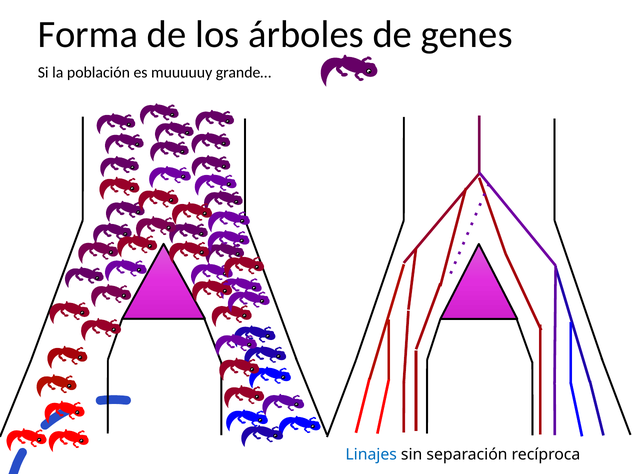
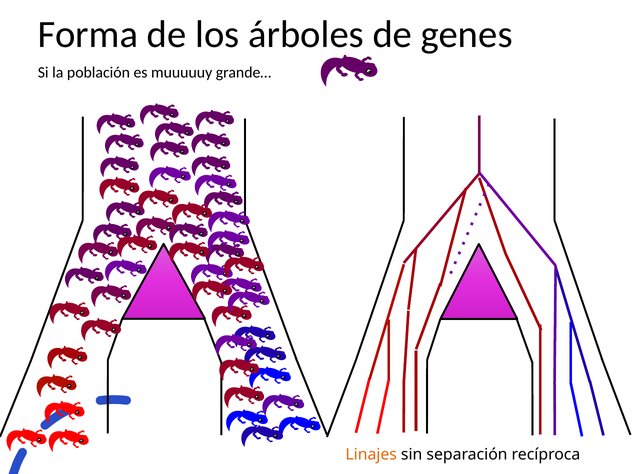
Linajes colour: blue -> orange (371, 454)
